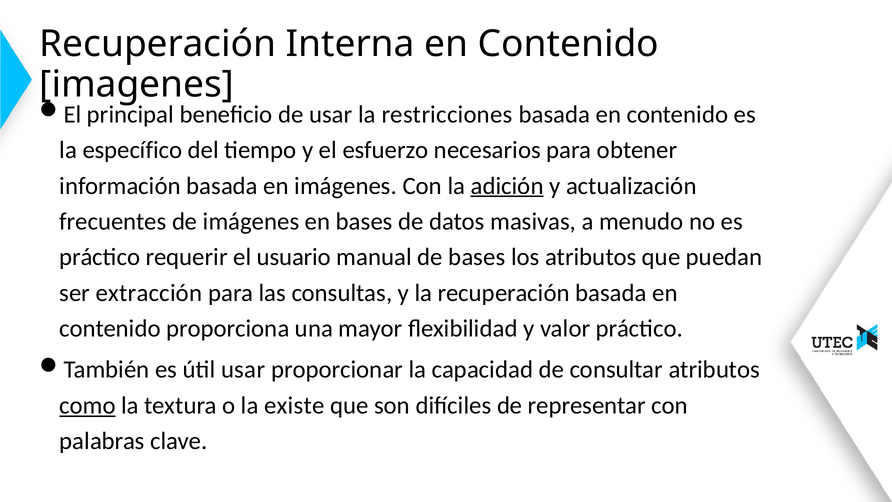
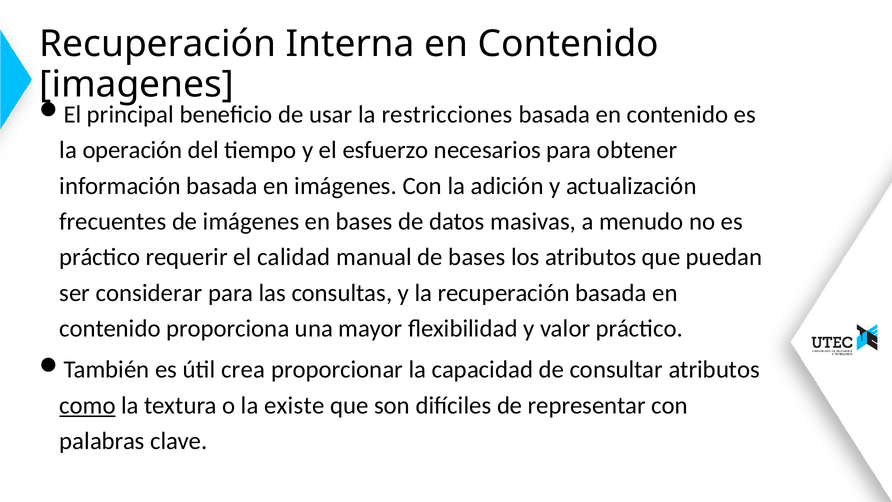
específico: específico -> operación (132, 150)
adición underline: present -> none (507, 186)
usuario: usuario -> calidad (294, 257)
extracción: extracción -> considerar (149, 293)
útil usar: usar -> crea (243, 370)
